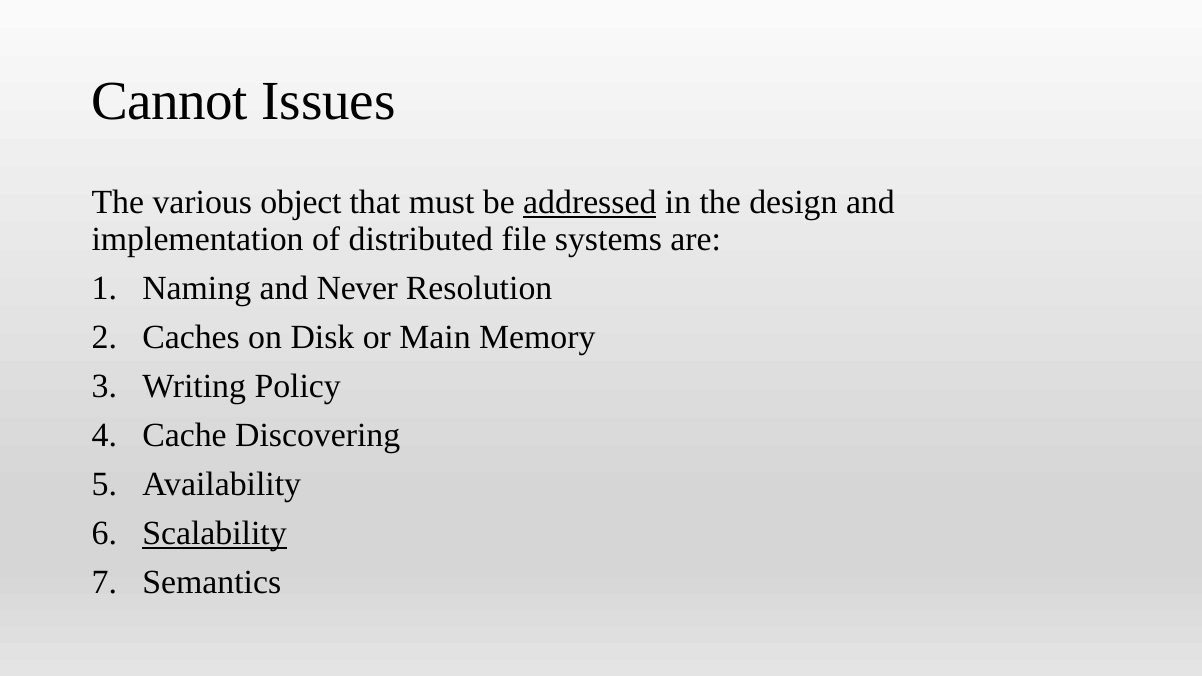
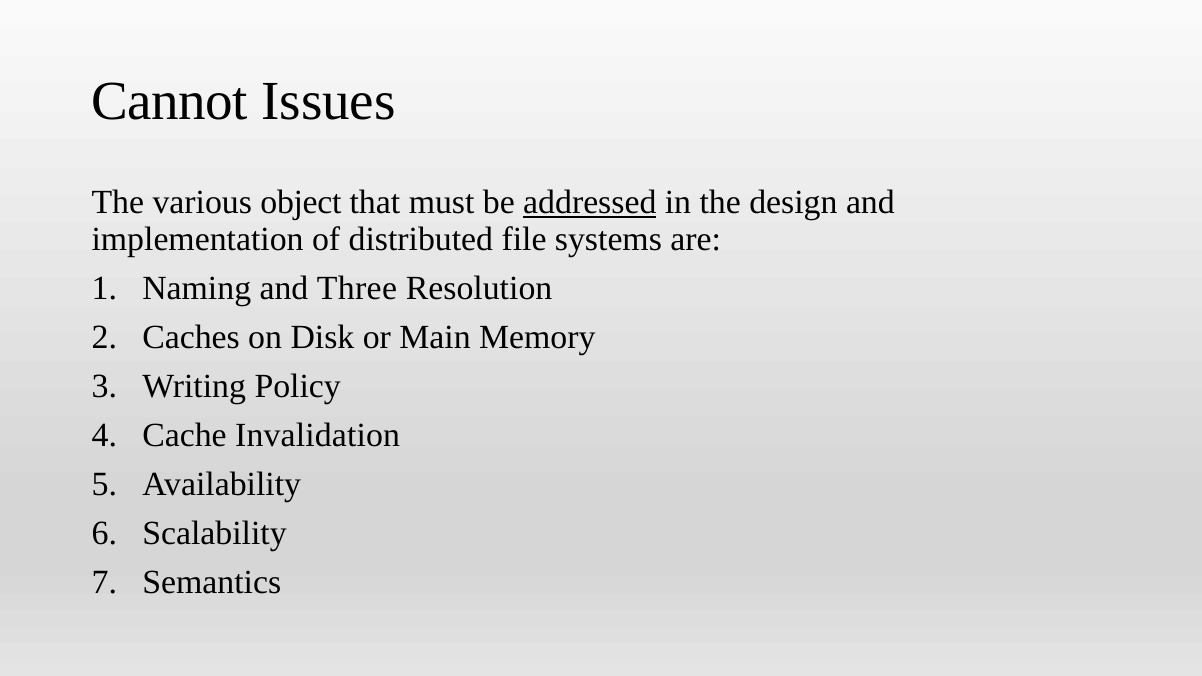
Never: Never -> Three (357, 288)
Discovering: Discovering -> Invalidation (318, 435)
Scalability underline: present -> none (215, 534)
